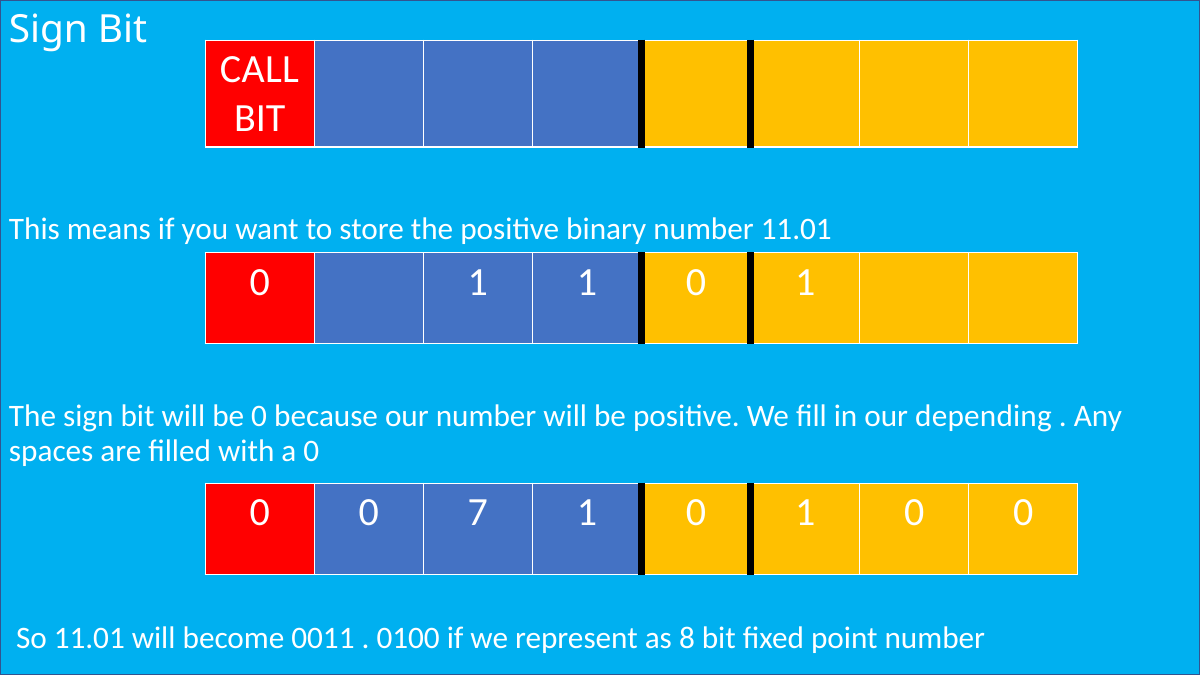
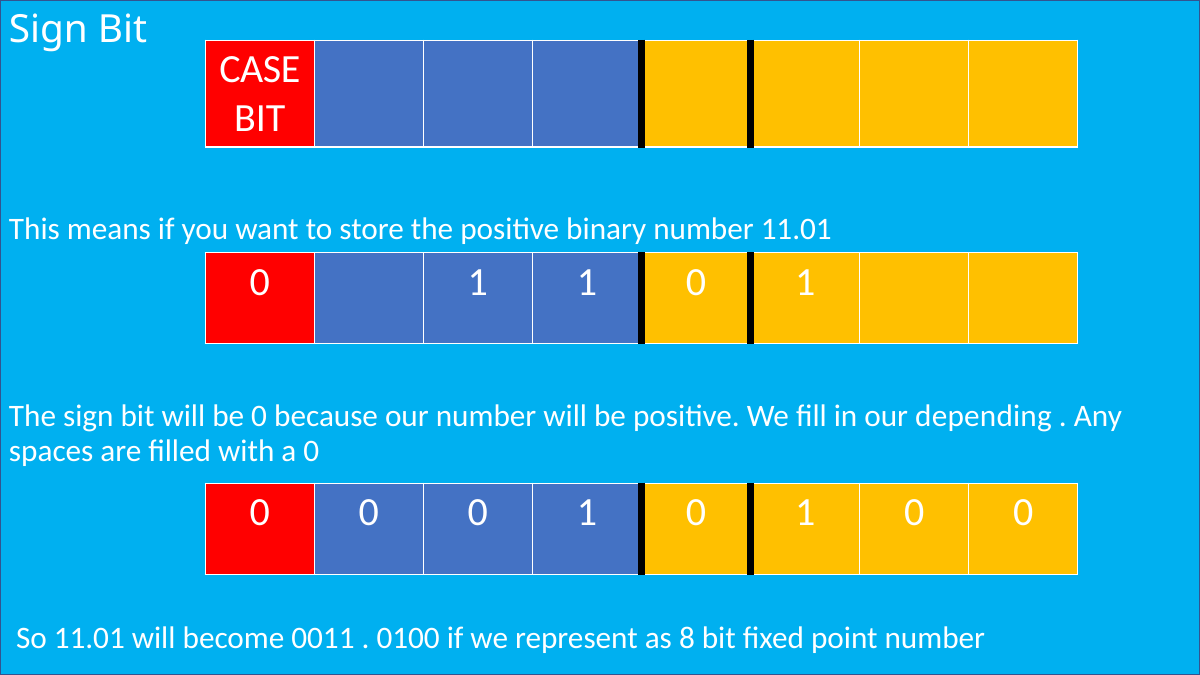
CALL: CALL -> CASE (260, 70)
0 0 7: 7 -> 0 (478, 513)
